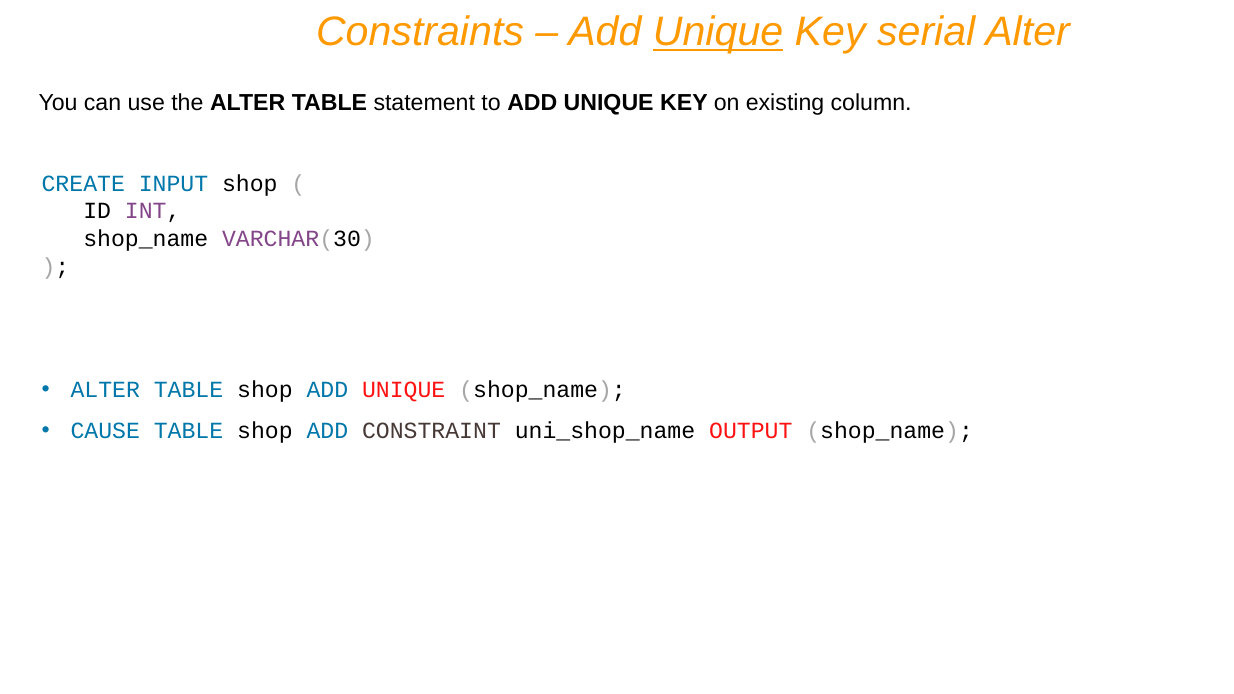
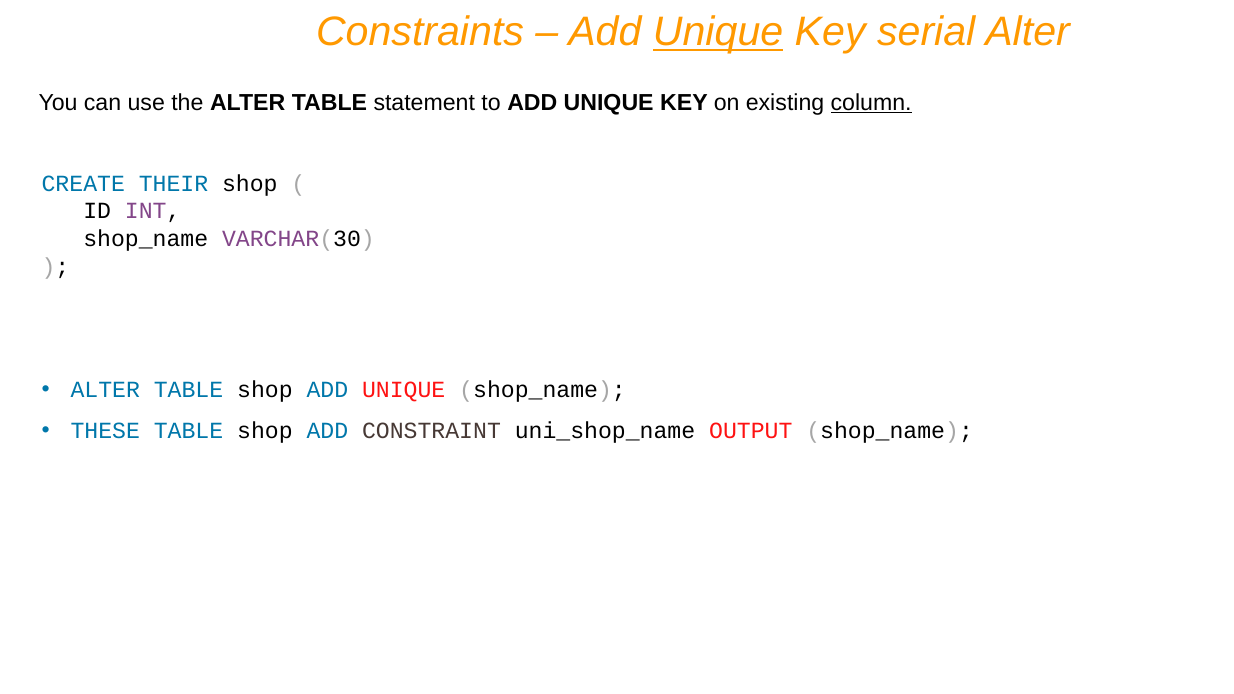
column underline: none -> present (871, 103)
INPUT: INPUT -> THEIR (173, 183)
CAUSE: CAUSE -> THESE (105, 431)
